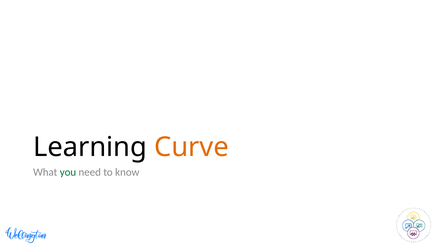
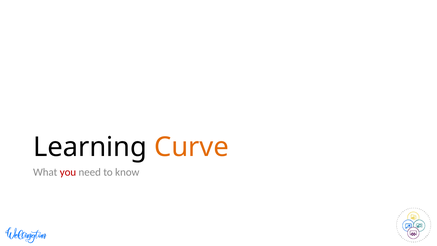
you colour: green -> red (68, 172)
